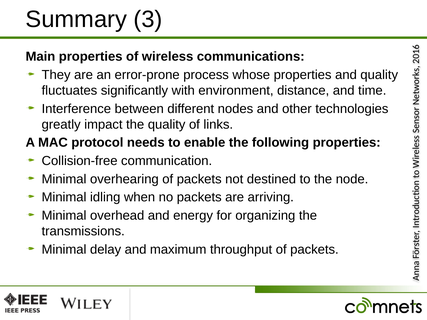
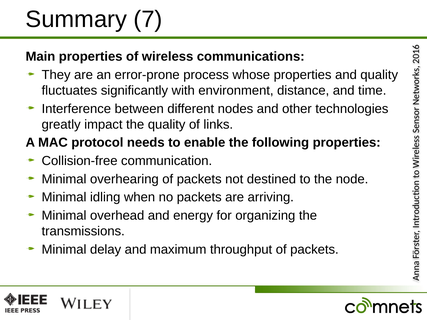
3: 3 -> 7 (148, 20)
